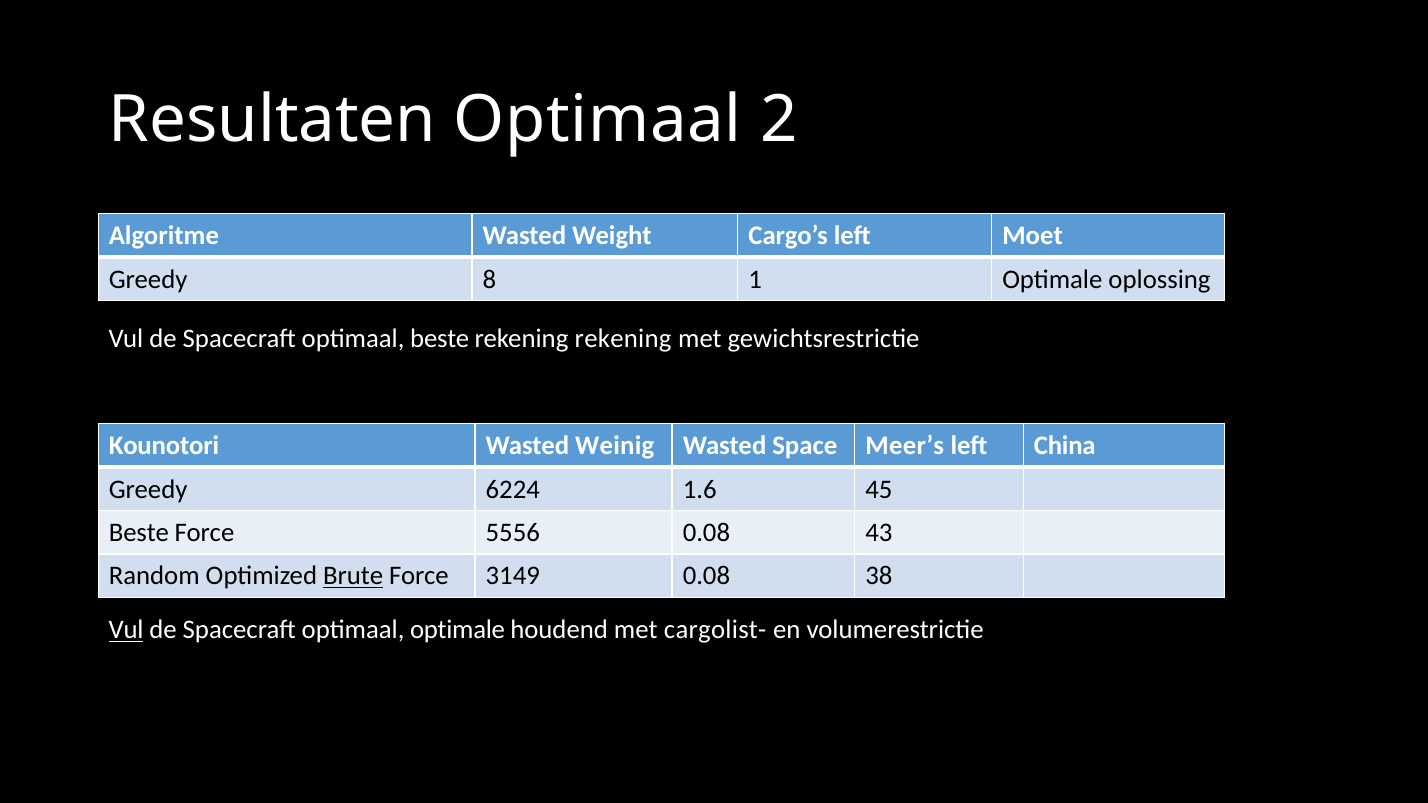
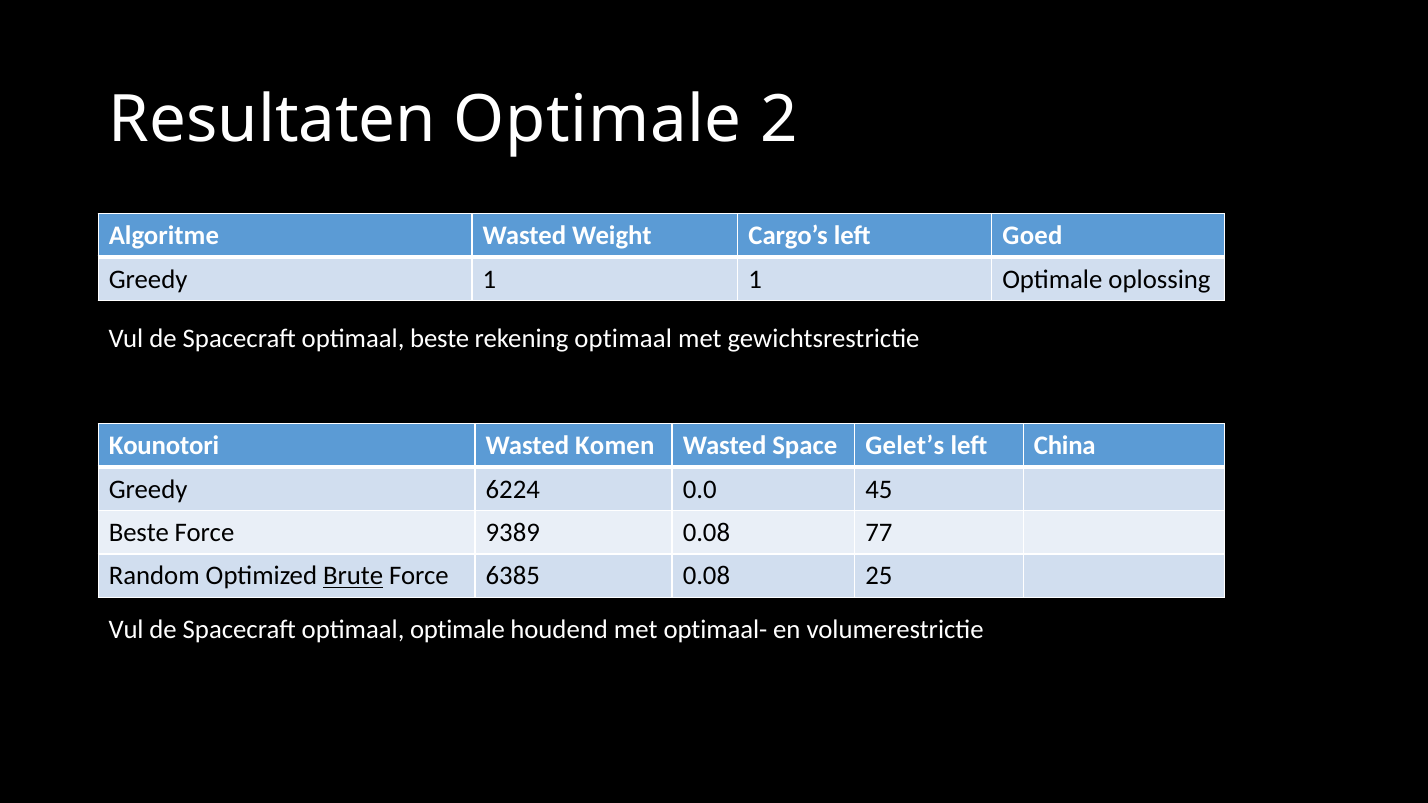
Resultaten Optimaal: Optimaal -> Optimale (598, 120)
Moet: Moet -> Goed (1032, 236)
8: 8 -> 1 (489, 279)
rekening rekening: rekening -> optimaal (623, 339)
Weinig: Weinig -> Komen (615, 446)
Meer’s: Meer’s -> Gelet’s (905, 446)
1.6: 1.6 -> 0.0 (700, 489)
5556: 5556 -> 9389 (513, 533)
43: 43 -> 77 (879, 533)
3149: 3149 -> 6385 (513, 576)
38: 38 -> 25 (879, 576)
Vul underline: present -> none (126, 630)
cargolist-: cargolist- -> optimaal- (715, 630)
